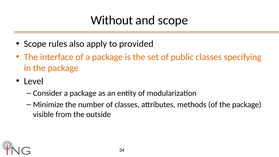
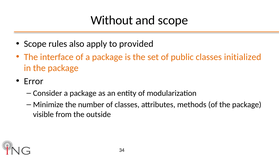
specifying: specifying -> initialized (243, 57)
Level: Level -> Error (34, 81)
